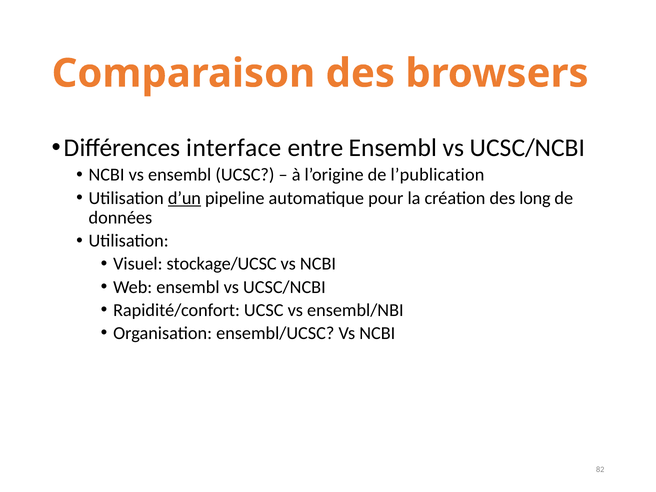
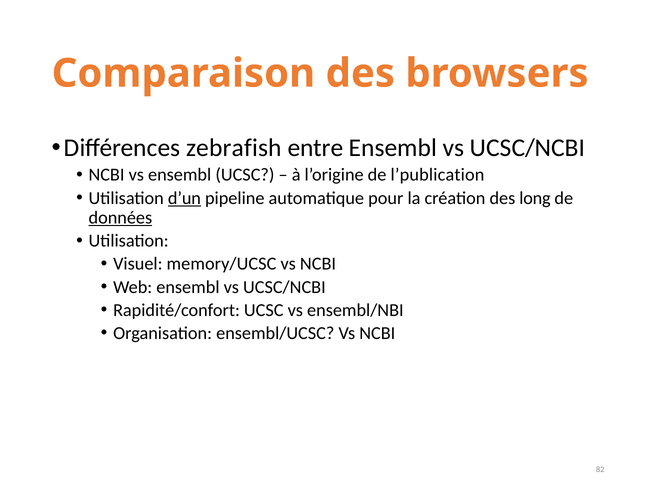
interface: interface -> zebrafish (234, 148)
données underline: none -> present (120, 218)
stockage/UCSC: stockage/UCSC -> memory/UCSC (221, 264)
